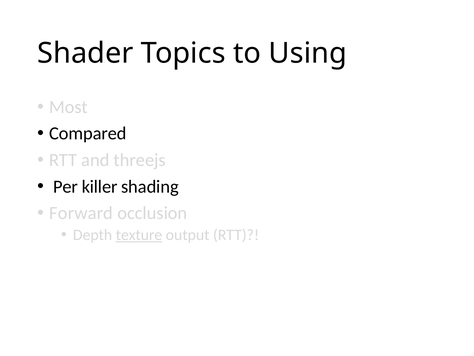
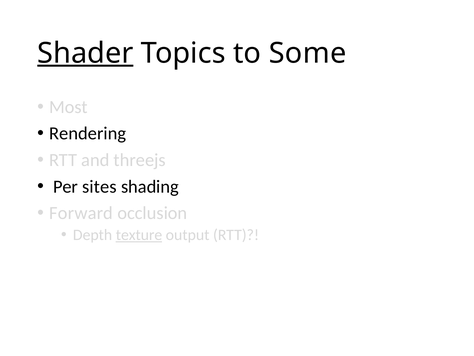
Shader underline: none -> present (85, 53)
Using: Using -> Some (308, 53)
Compared: Compared -> Rendering (88, 133)
killer: killer -> sites (99, 186)
